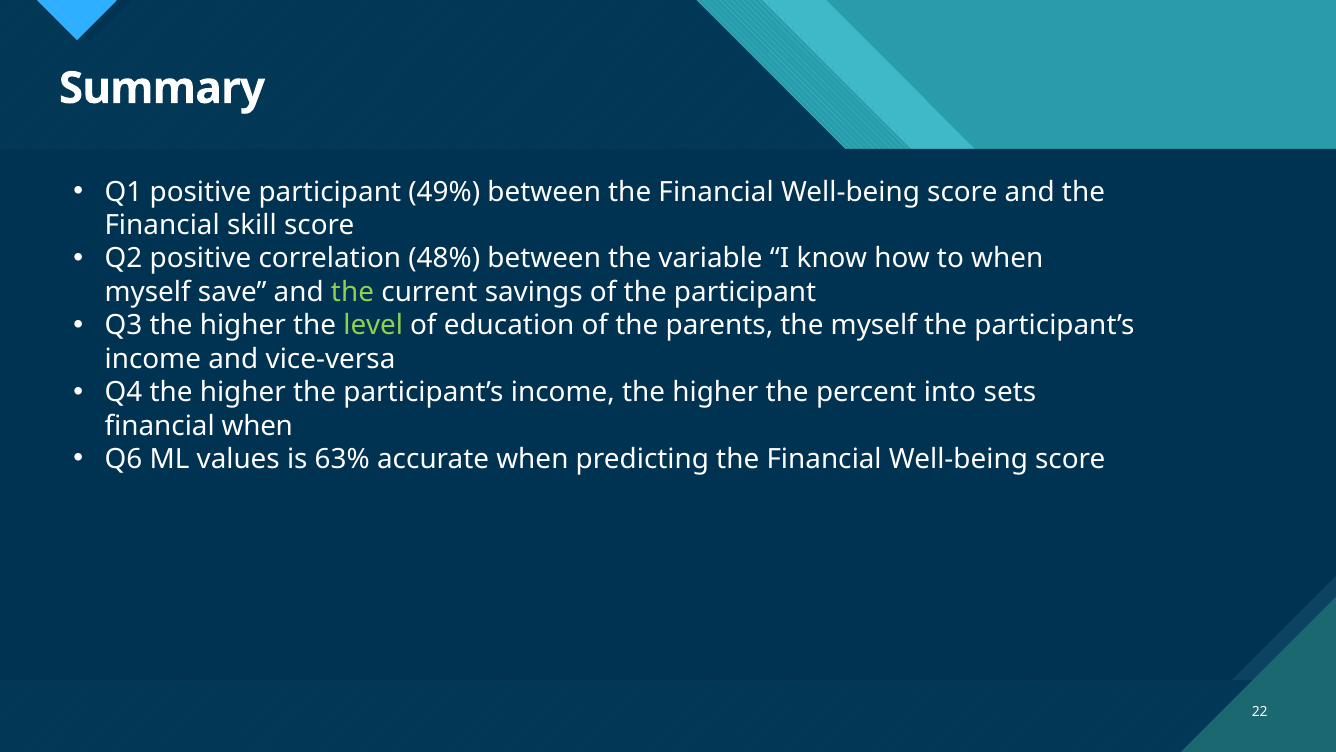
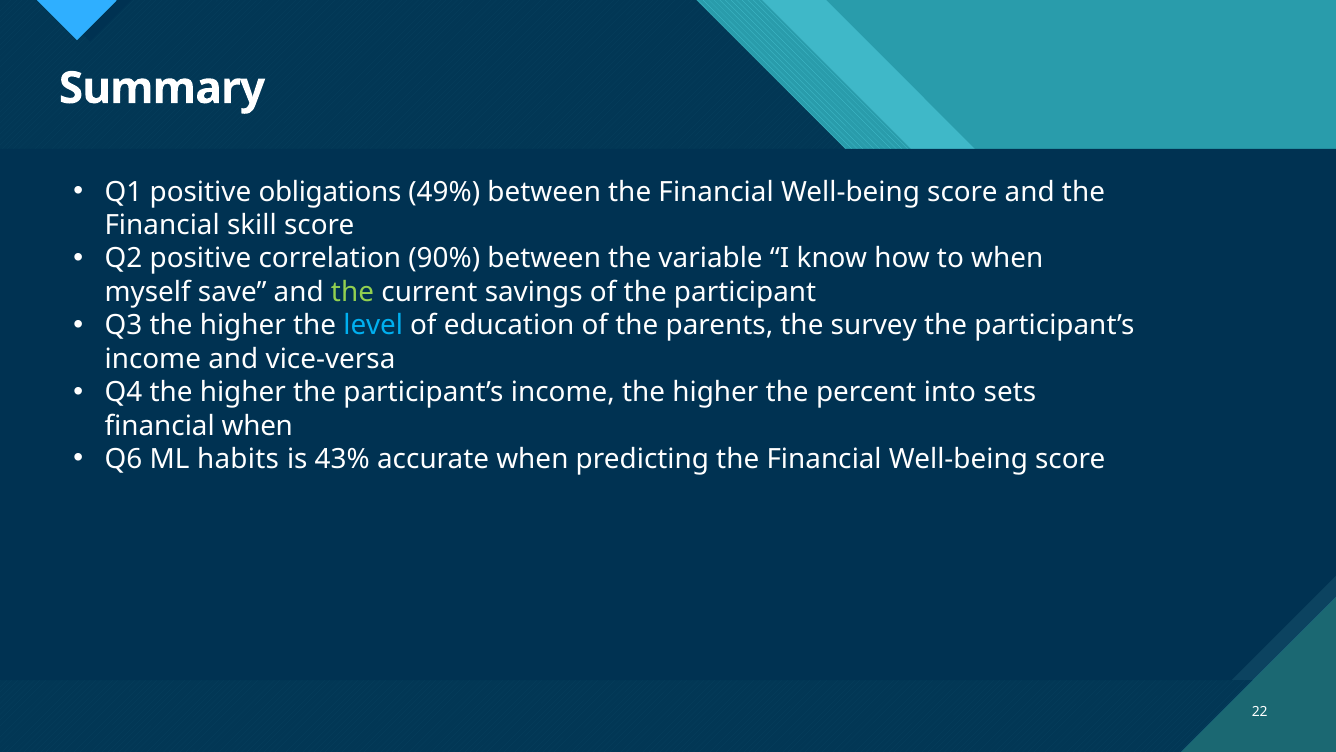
positive participant: participant -> obligations (330, 192)
48%: 48% -> 90% (444, 259)
level colour: light green -> light blue (373, 325)
the myself: myself -> survey (874, 325)
values: values -> habits (238, 459)
63%: 63% -> 43% (342, 459)
